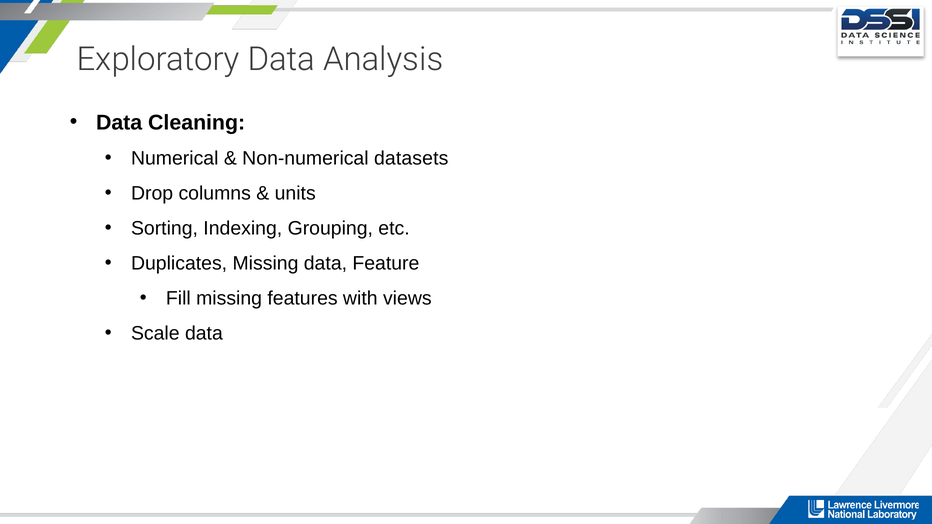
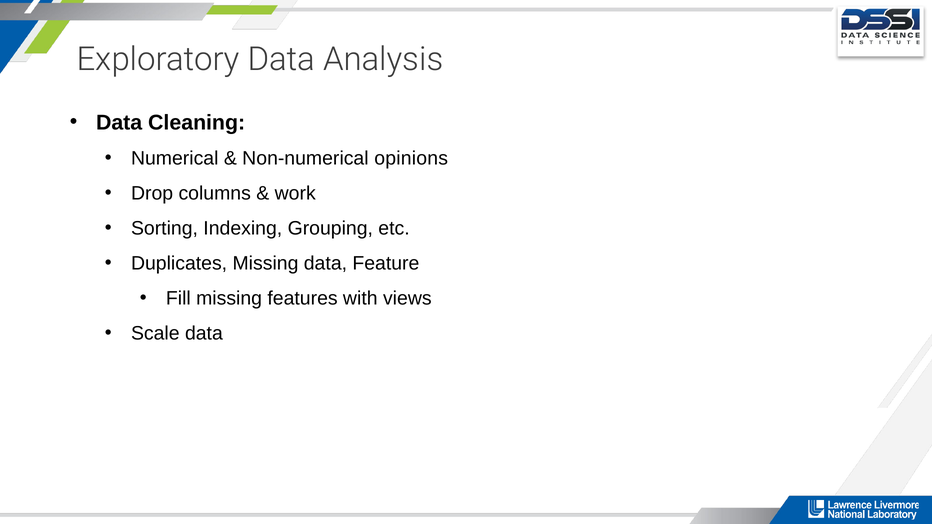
datasets: datasets -> opinions (411, 159)
units: units -> work (295, 194)
